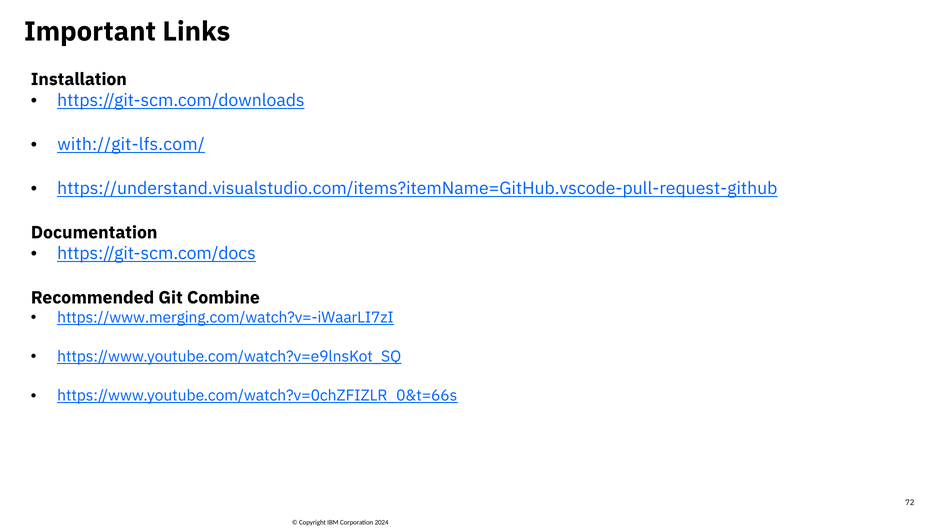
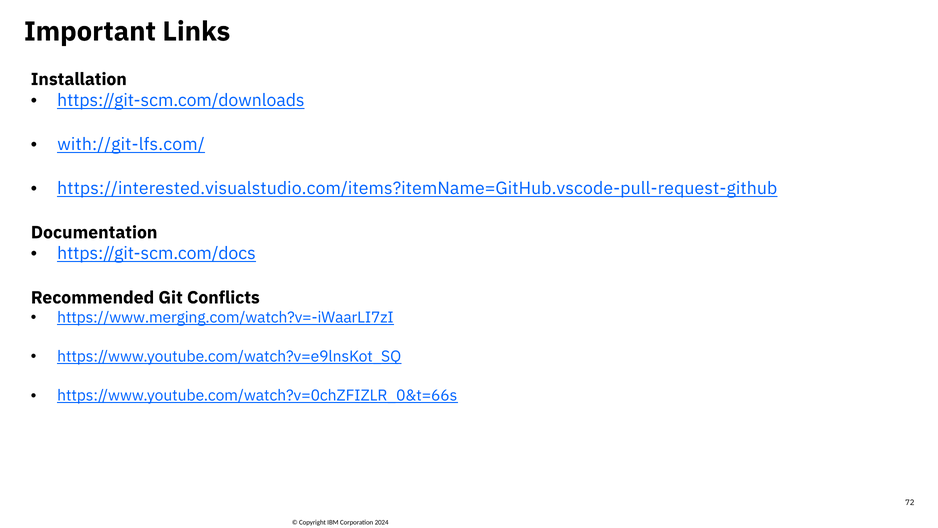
https://understand.visualstudio.com/items?itemName=GitHub.vscode-pull-request-github: https://understand.visualstudio.com/items?itemName=GitHub.vscode-pull-request-github -> https://interested.visualstudio.com/items?itemName=GitHub.vscode-pull-request-github (417, 188)
Combine: Combine -> Conflicts (223, 297)
